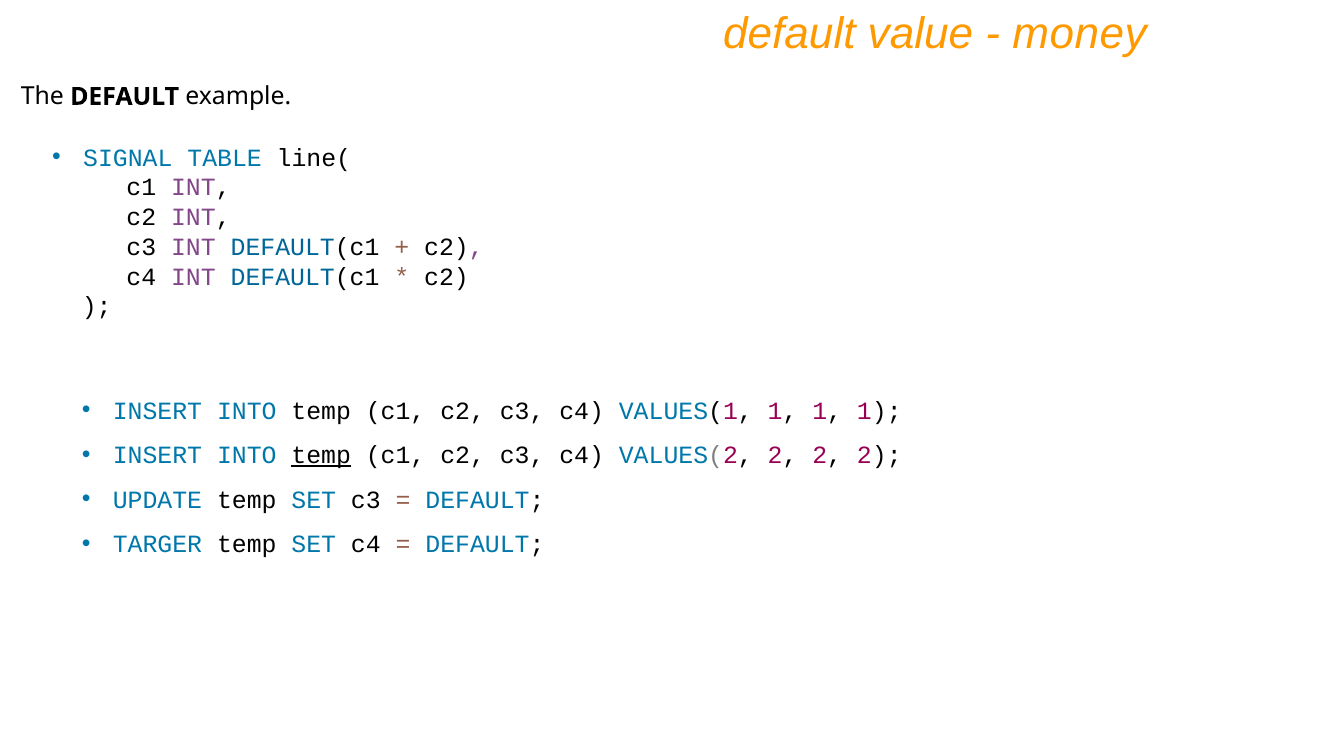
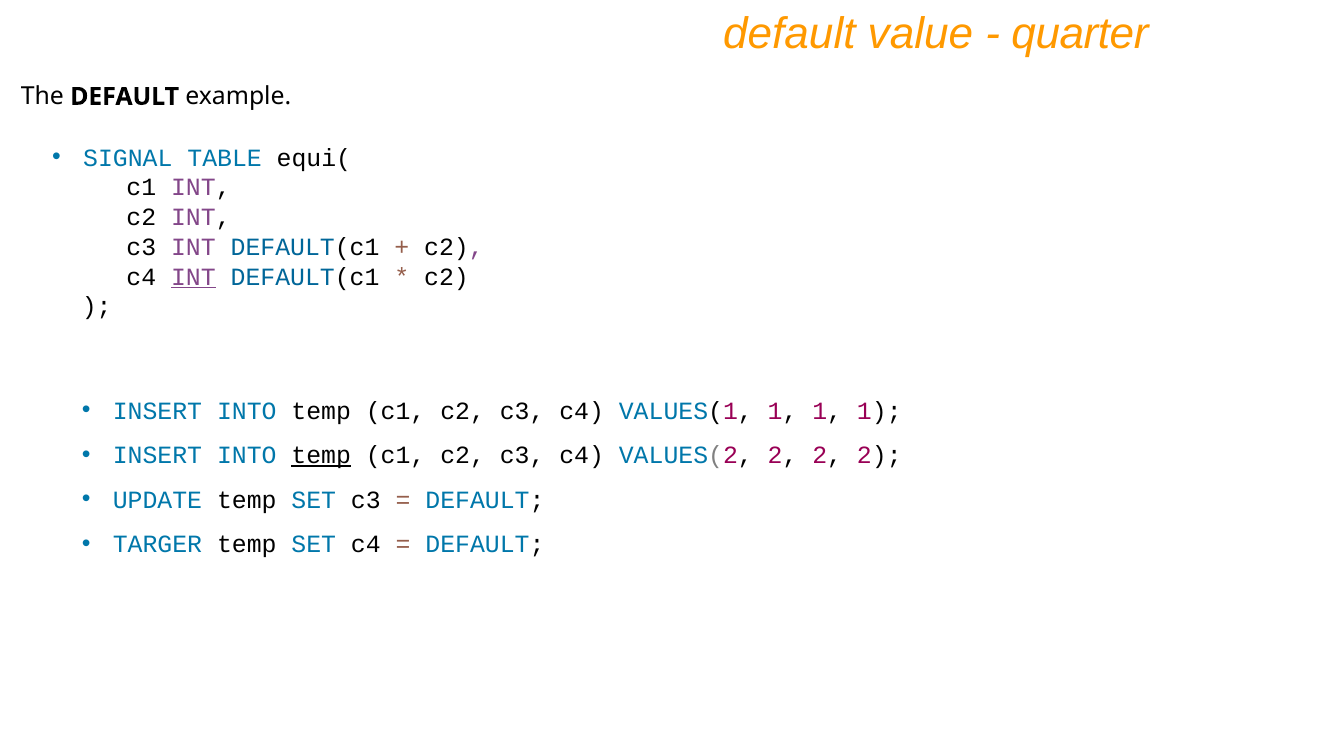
money: money -> quarter (1080, 34)
line(: line( -> equi( (314, 158)
INT underline: none -> present (193, 277)
